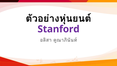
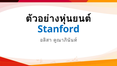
Stanford colour: purple -> blue (59, 29)
